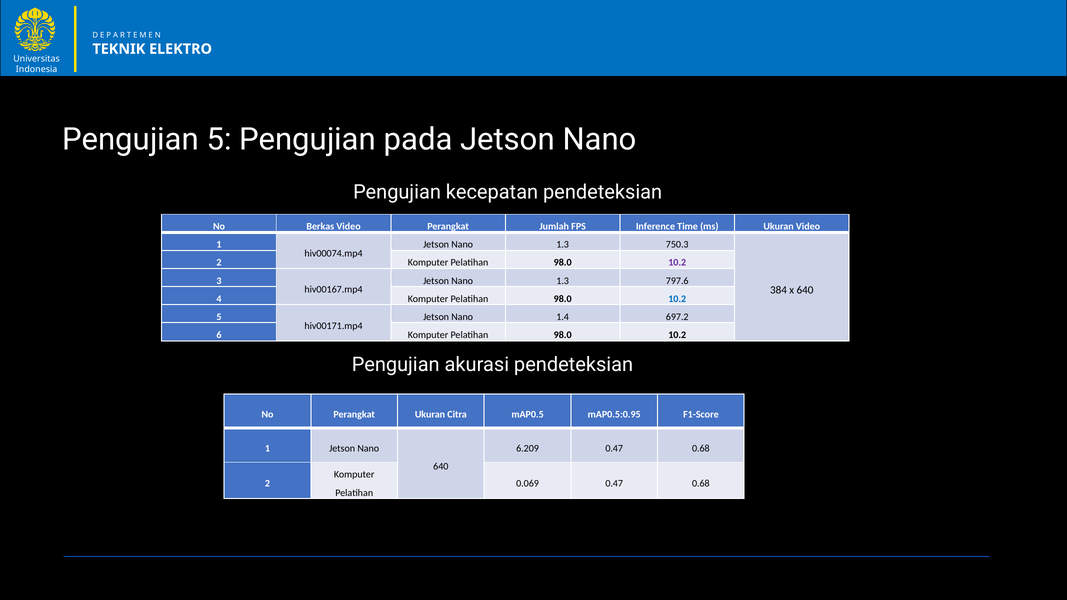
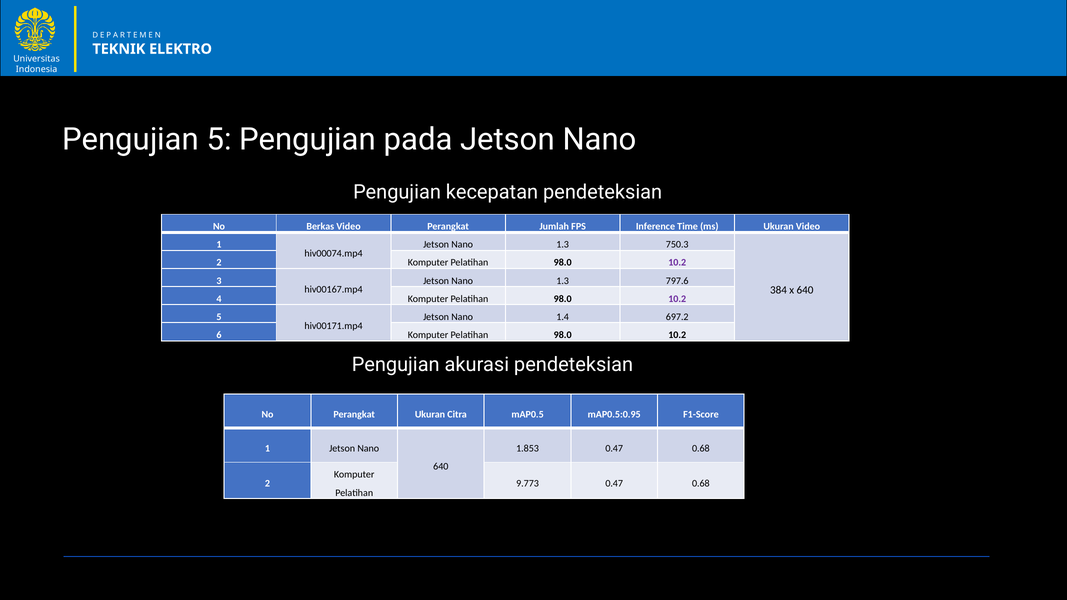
10.2 colour: blue -> purple (677, 299)
6.209: 6.209 -> 1.853 (528, 448)
0.069: 0.069 -> 9.773 (528, 484)
